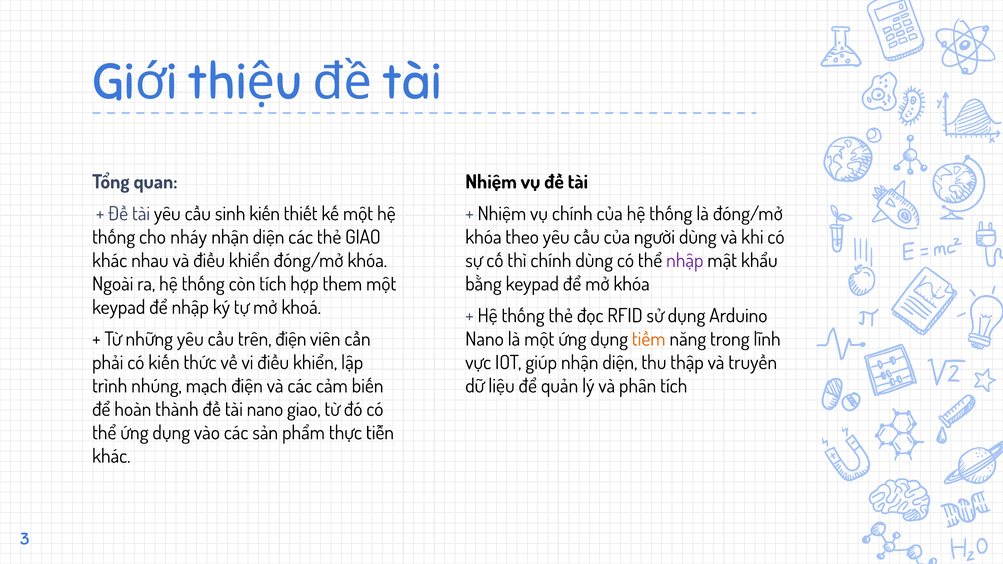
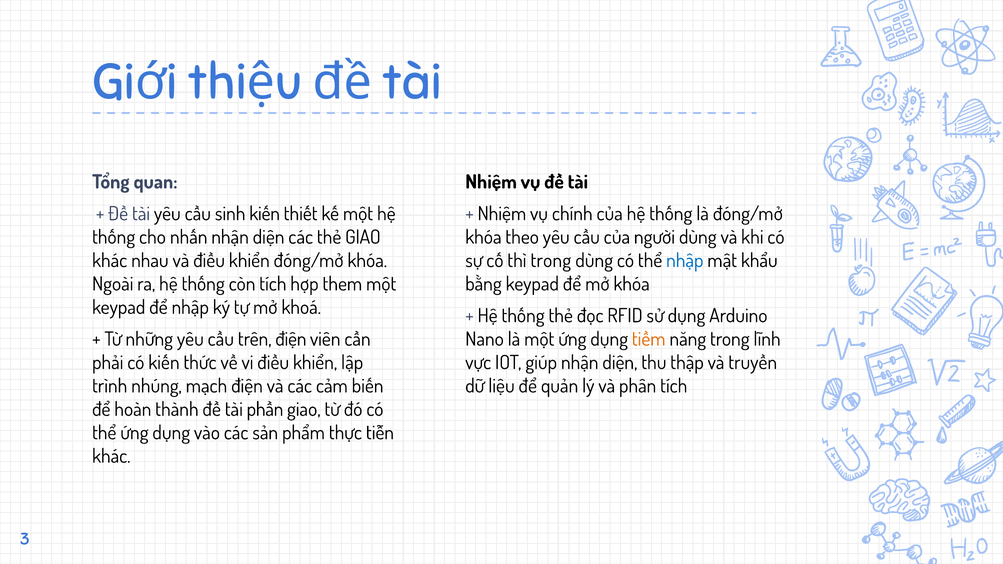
nháy: nháy -> nhấn (189, 237)
thì chính: chính -> trong (551, 261)
nhập colour: purple -> blue (685, 261)
tài nano: nano -> phần (265, 410)
